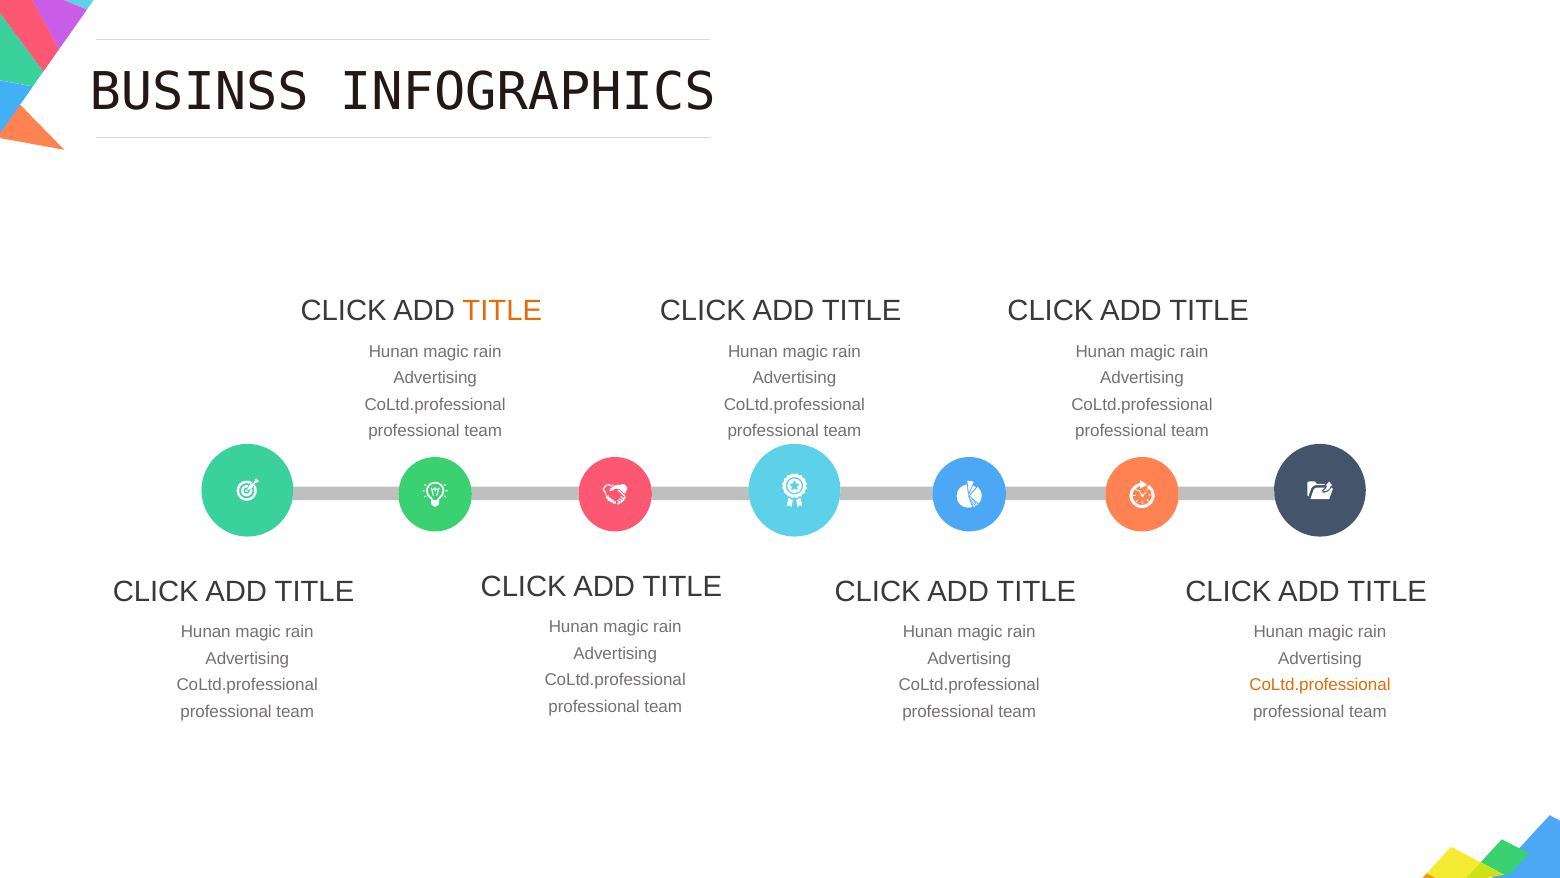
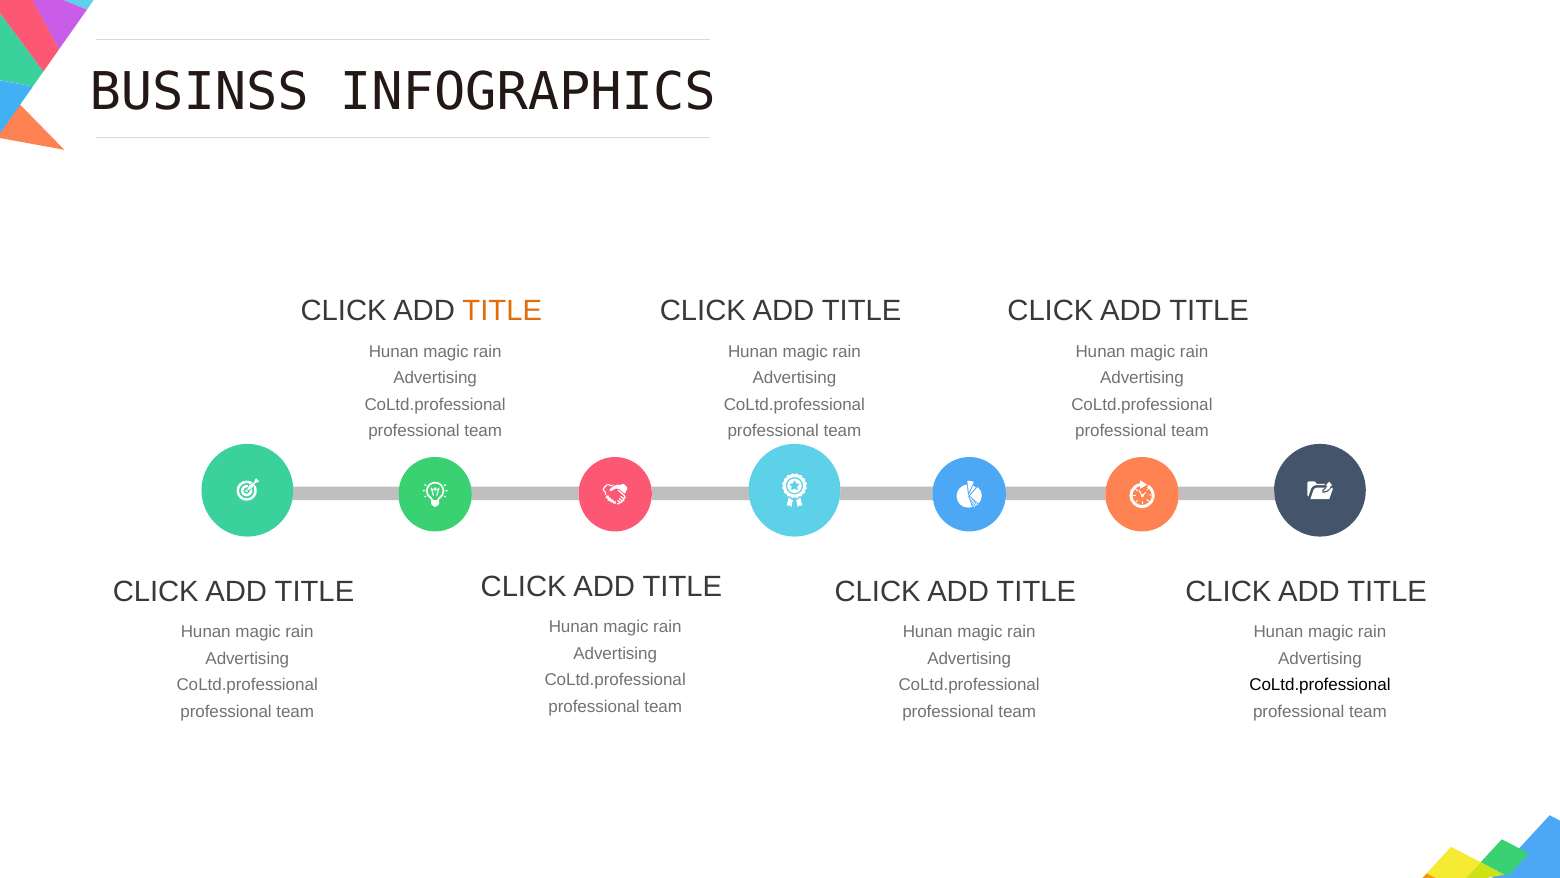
CoLtd.professional colour: orange -> black (1320, 685)
